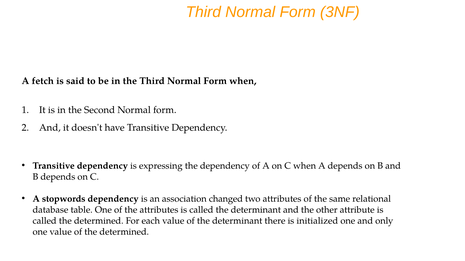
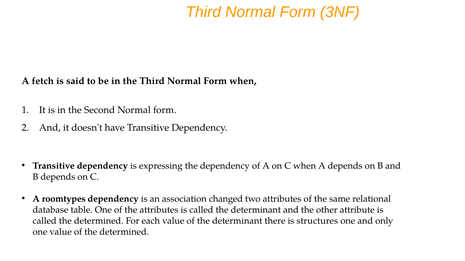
stopwords: stopwords -> roomtypes (64, 199)
initialized: initialized -> structures (317, 221)
